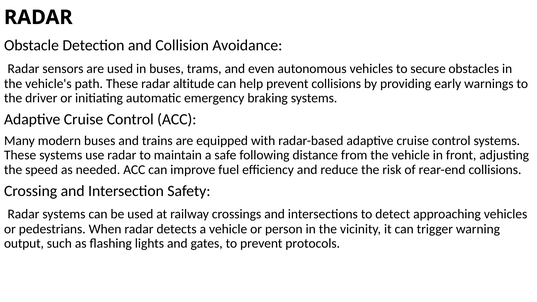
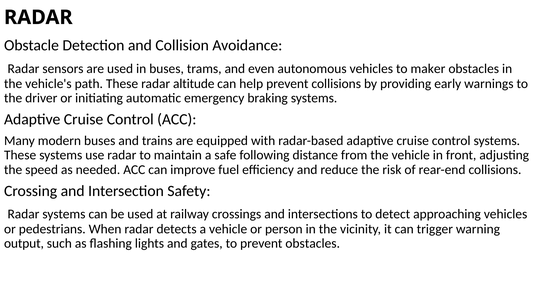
secure: secure -> maker (428, 69)
prevent protocols: protocols -> obstacles (313, 244)
